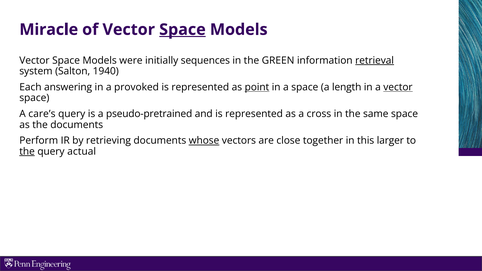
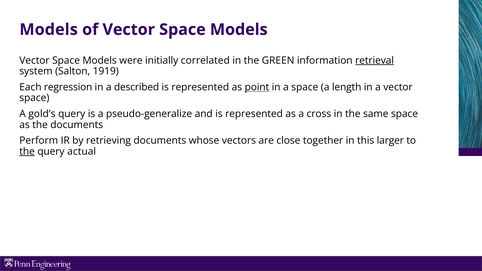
Miracle: Miracle -> Models (49, 30)
Space underline: present -> none (182, 30)
sequences: sequences -> correlated (205, 60)
1940: 1940 -> 1919 (106, 71)
answering: answering -> regression (68, 87)
provoked: provoked -> described (137, 87)
vector underline: present -> none (398, 87)
care’s: care’s -> gold’s (42, 114)
pseudo-pretrained: pseudo-pretrained -> pseudo-generalize (149, 114)
whose underline: present -> none (204, 141)
